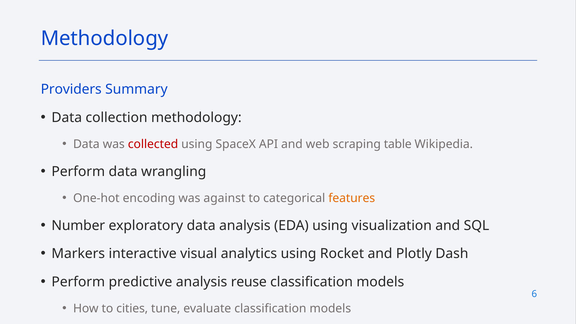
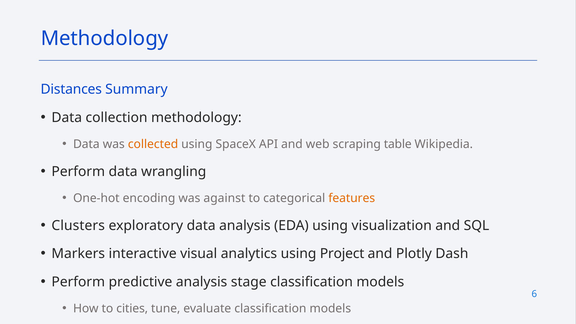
Providers: Providers -> Distances (71, 89)
collected colour: red -> orange (153, 144)
Number: Number -> Clusters (78, 225)
Rocket: Rocket -> Project (342, 254)
reuse: reuse -> stage (249, 282)
